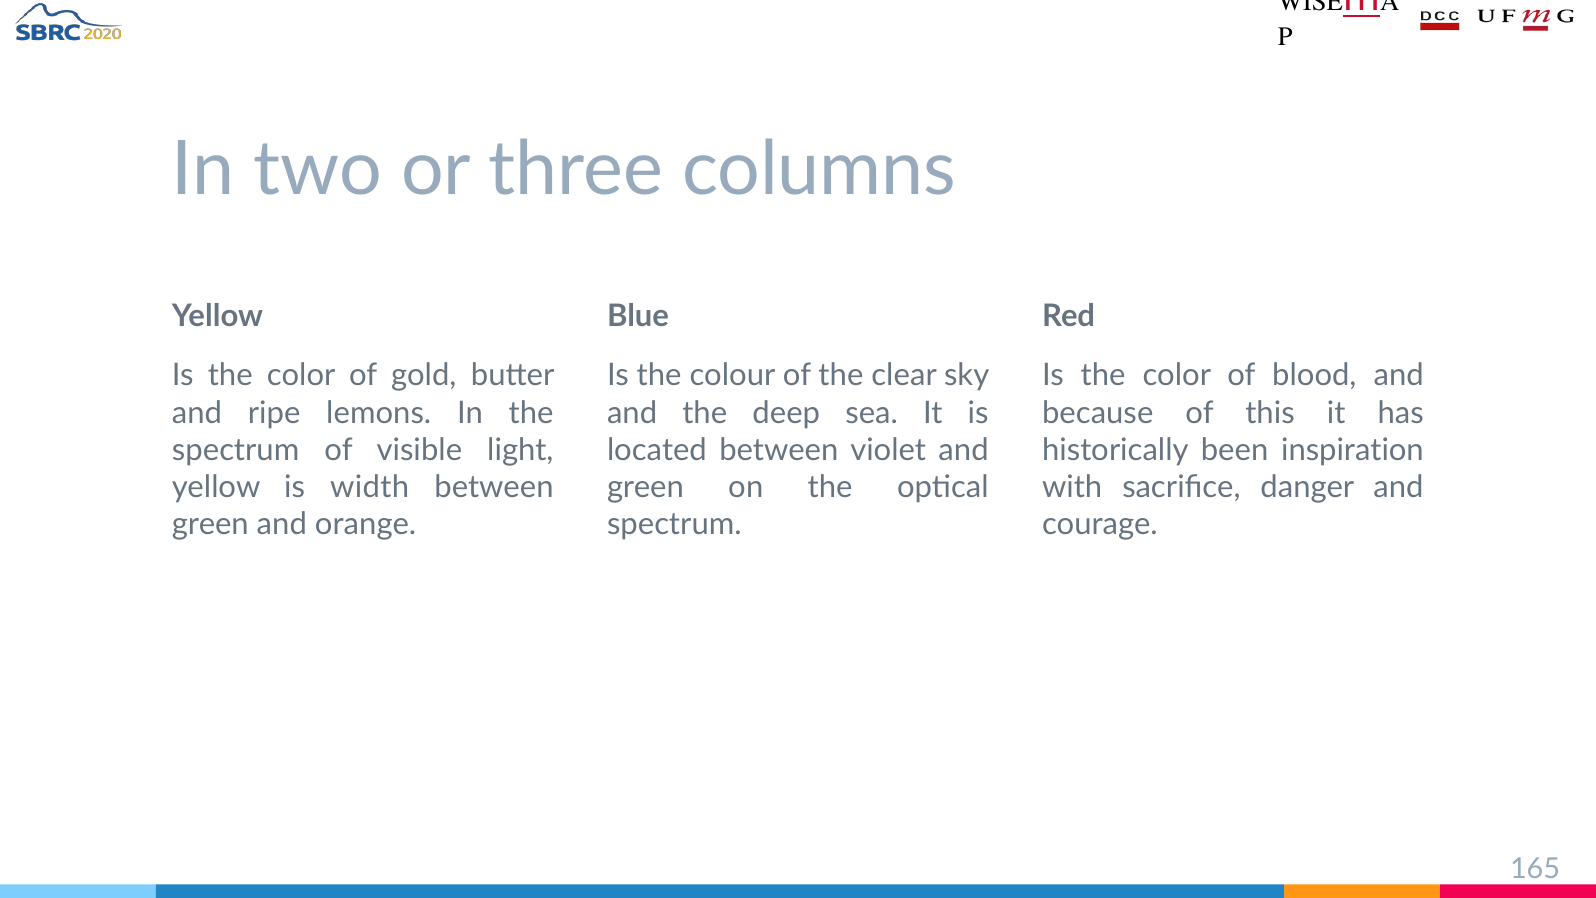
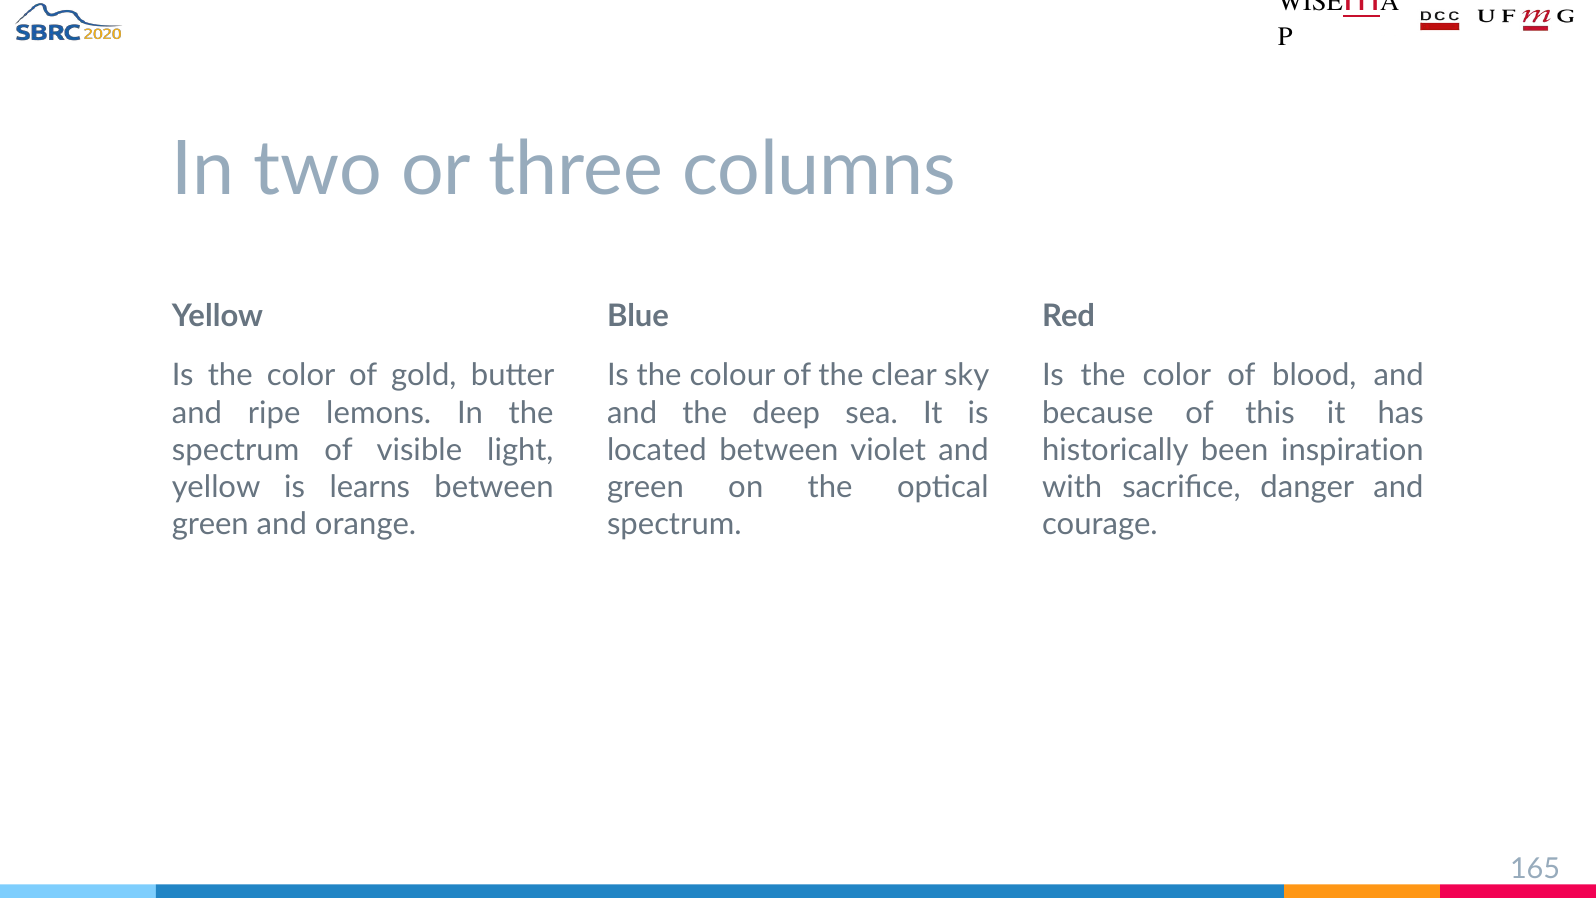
width: width -> learns (370, 487)
